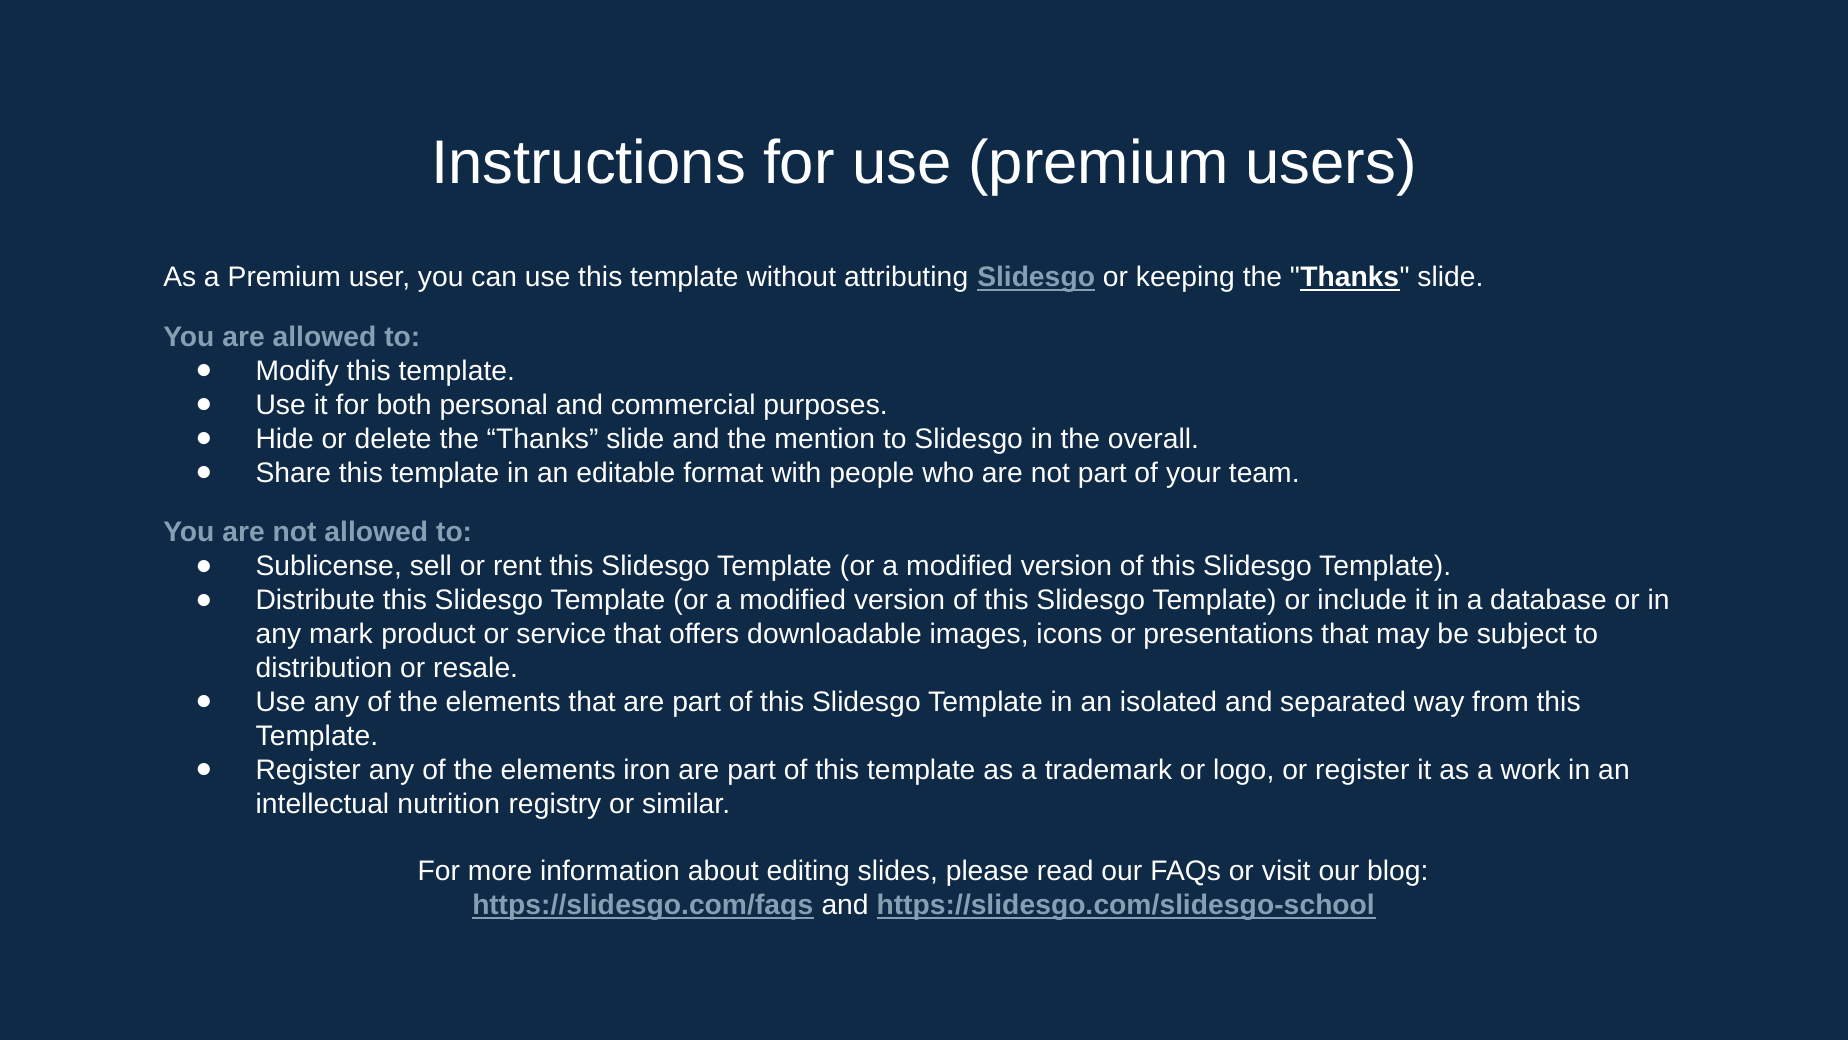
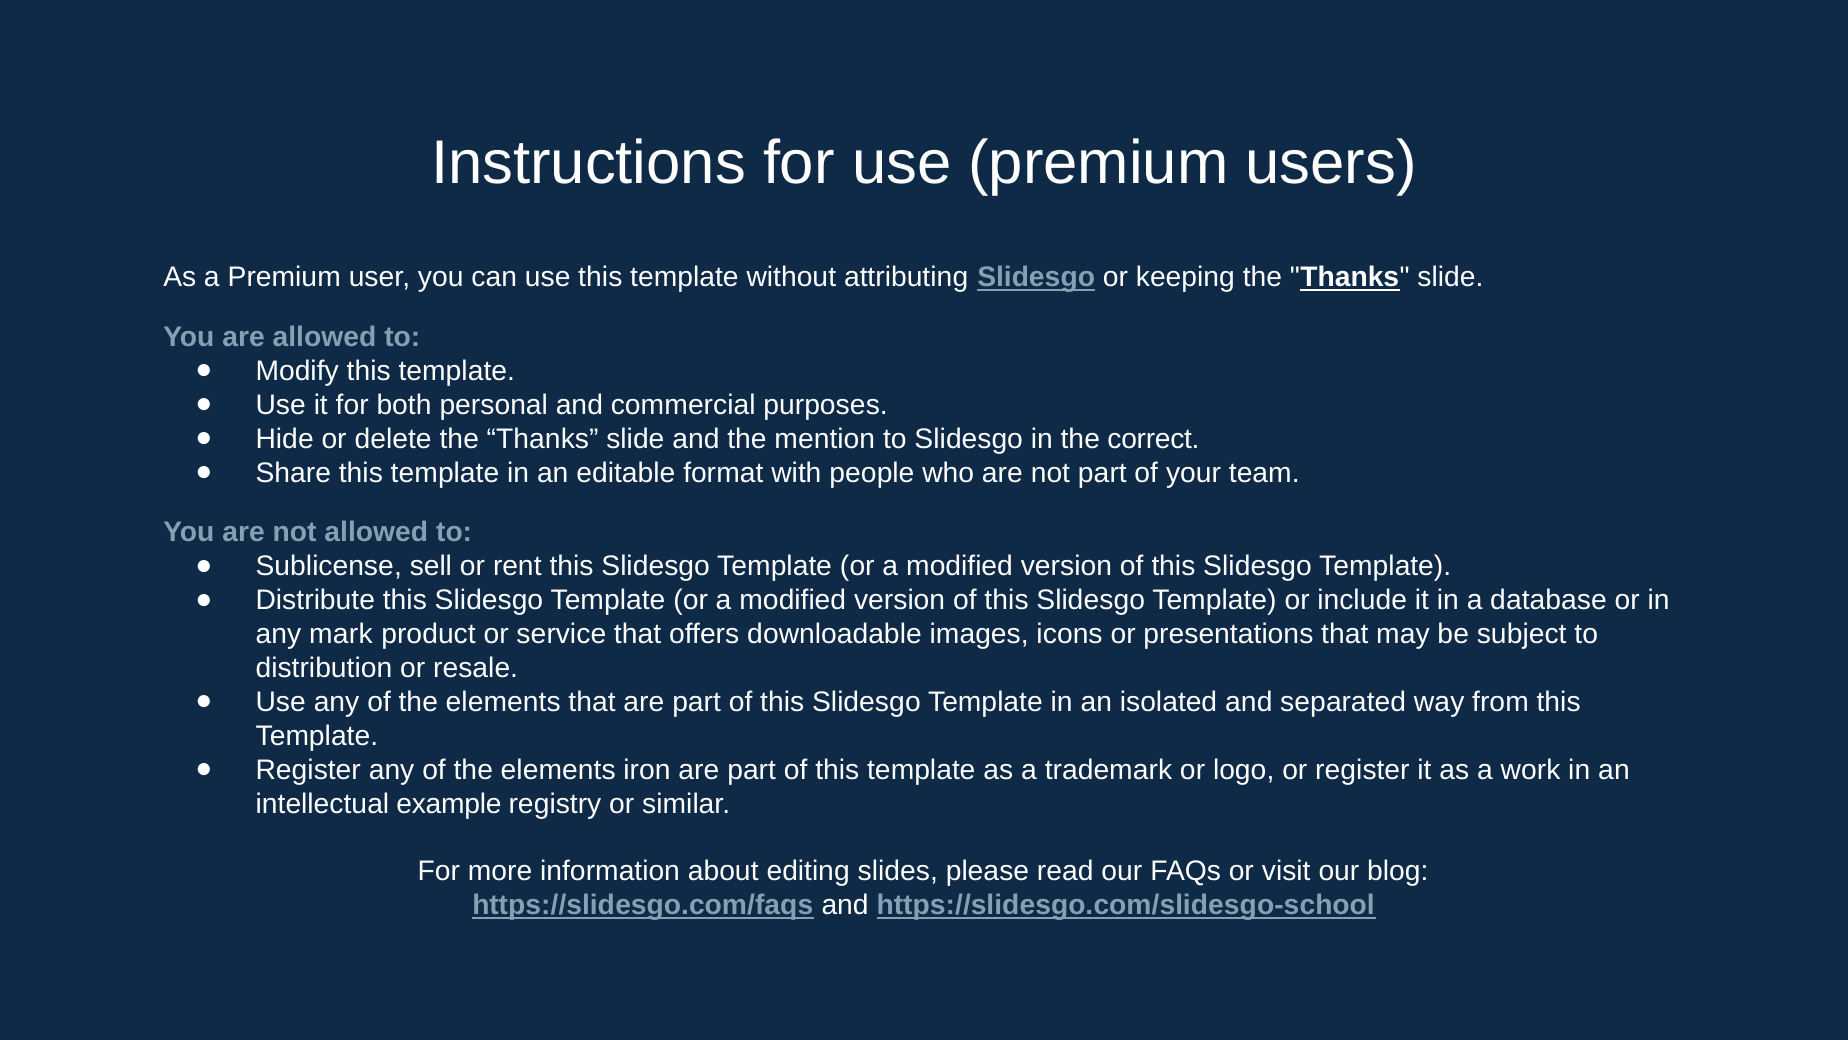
overall: overall -> correct (1154, 439)
nutrition: nutrition -> example (449, 803)
